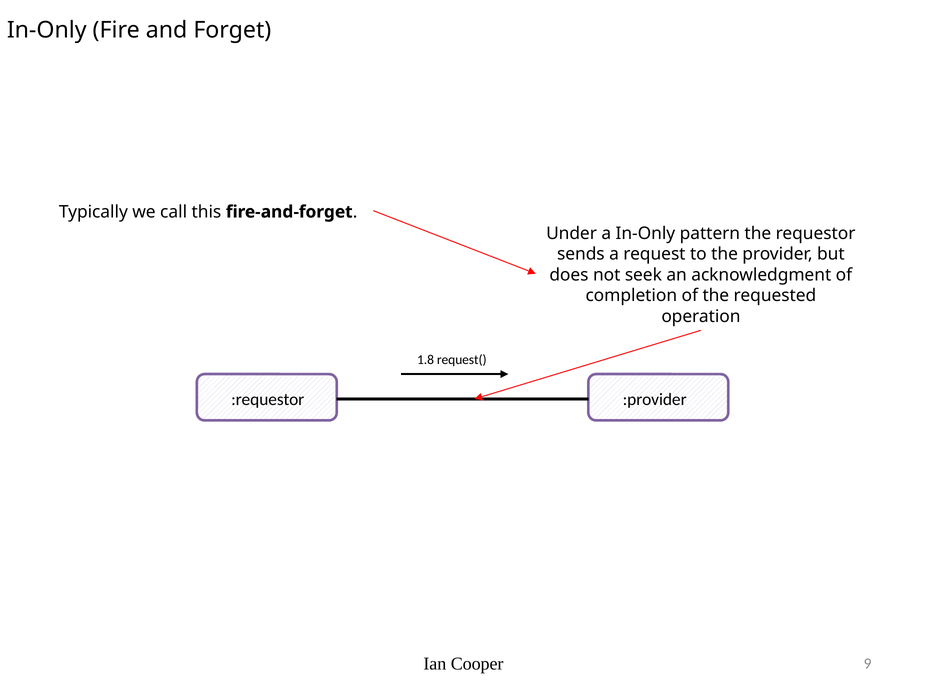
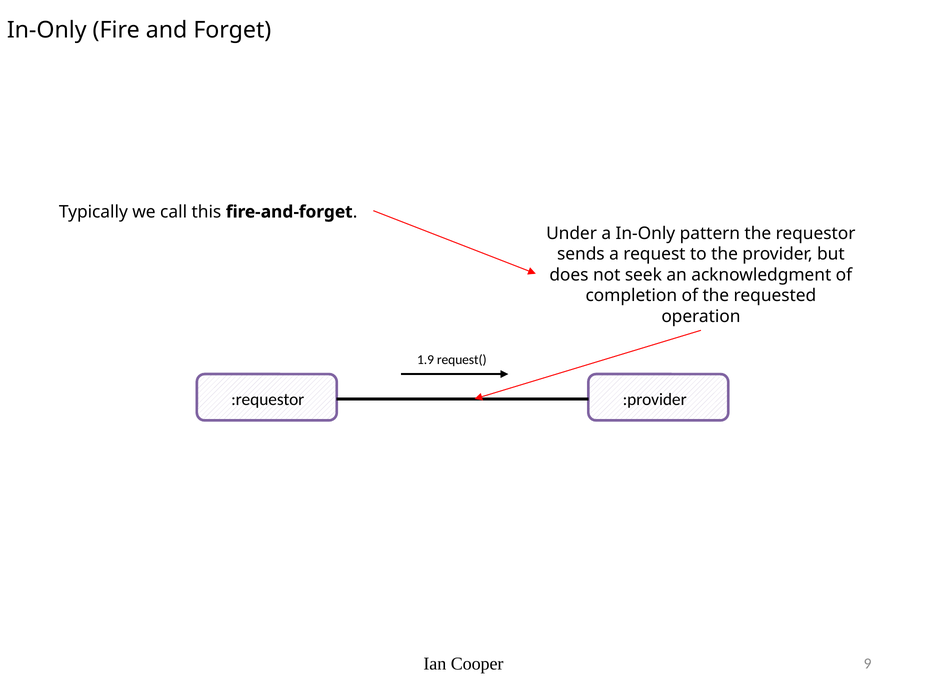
1.8: 1.8 -> 1.9 (426, 360)
